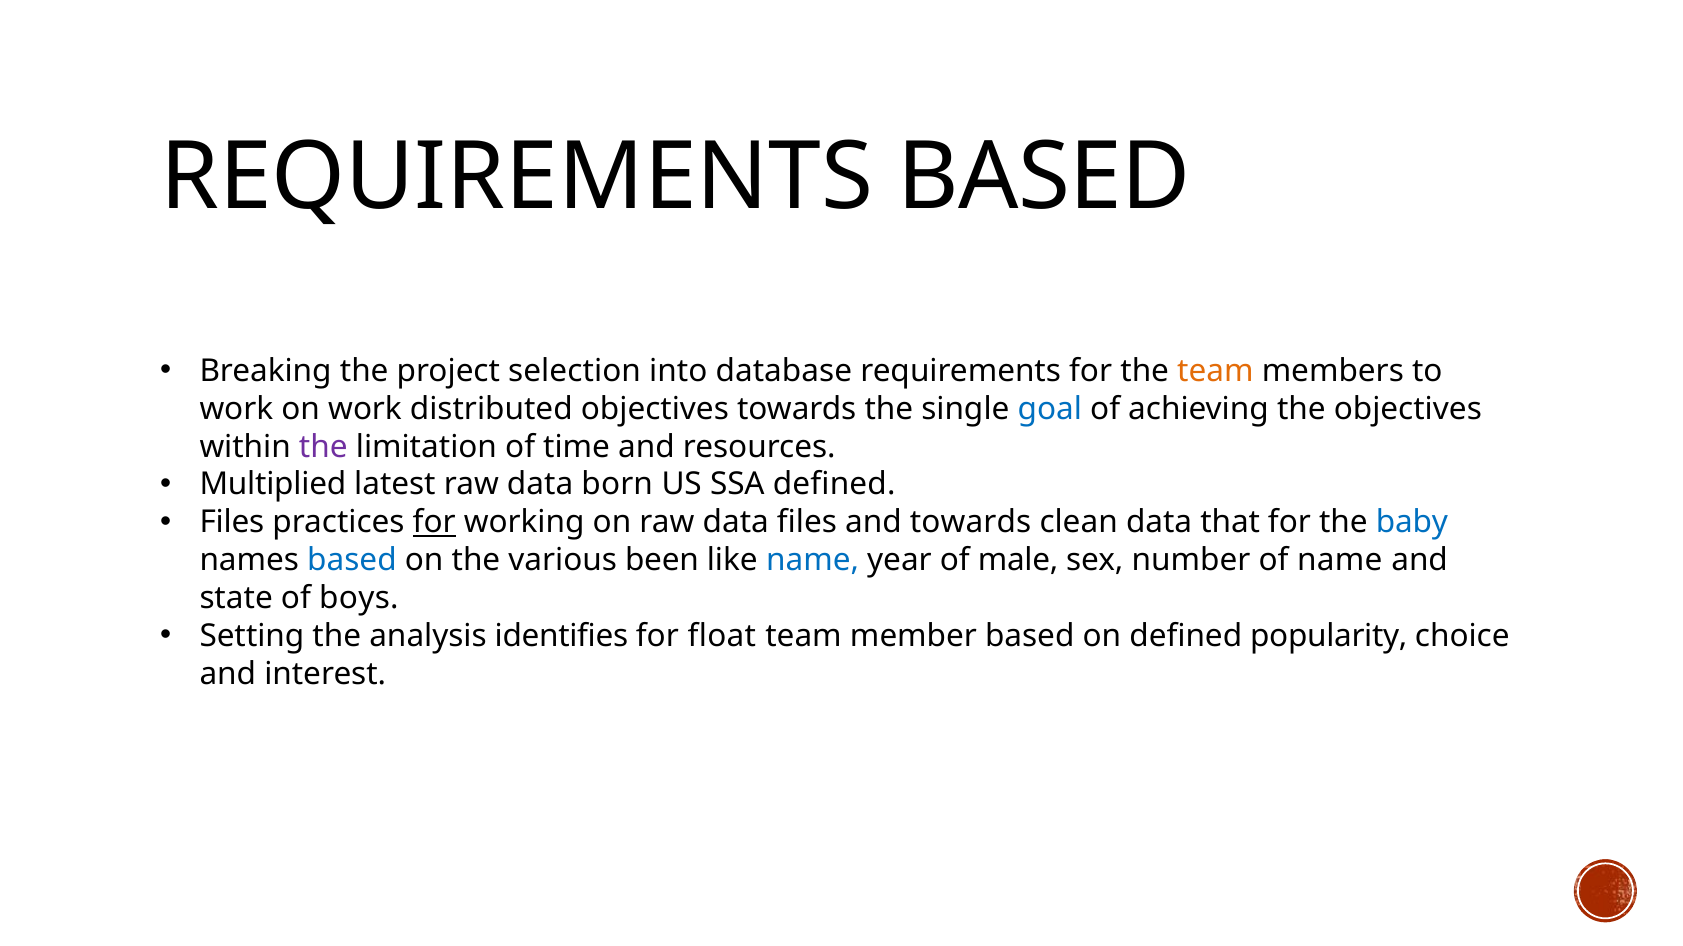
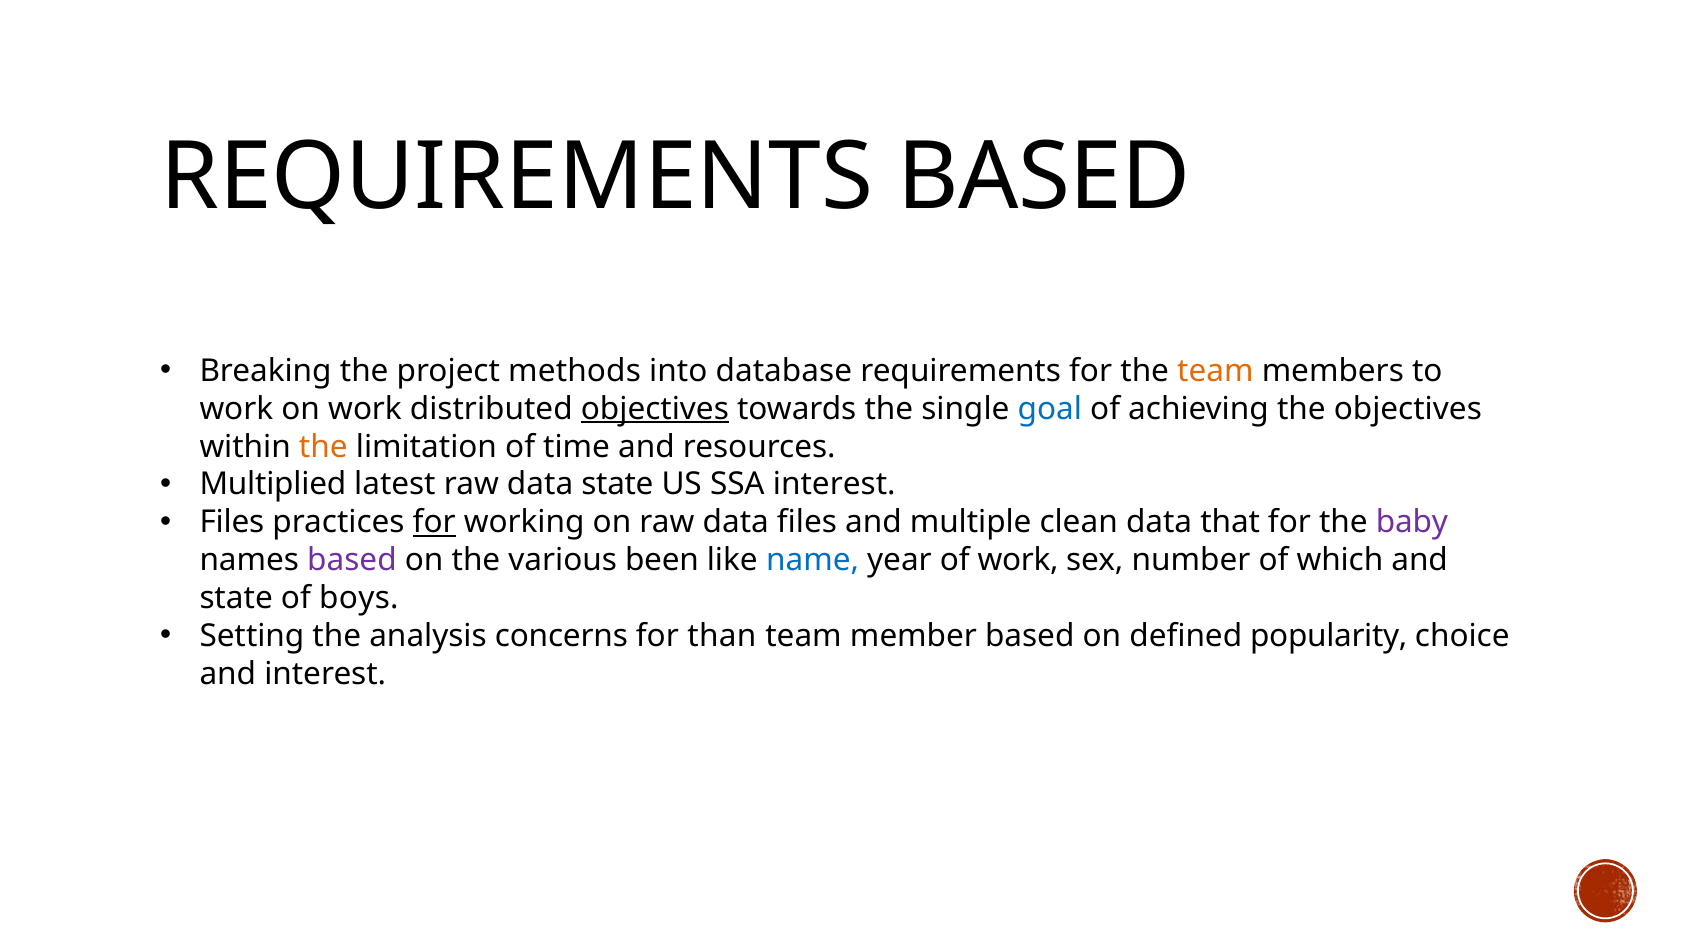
selection: selection -> methods (575, 371)
objectives underline: none -> present (655, 409)
the colour: purple -> orange (323, 447)
data born: born -> state (617, 485)
SSA defined: defined -> interest (834, 485)
and towards: towards -> multiple (971, 523)
baby colour: blue -> purple (1412, 523)
based colour: blue -> purple (352, 561)
of male: male -> work (1018, 561)
of name: name -> which (1340, 561)
identifies: identifies -> concerns (561, 636)
float: float -> than (722, 636)
